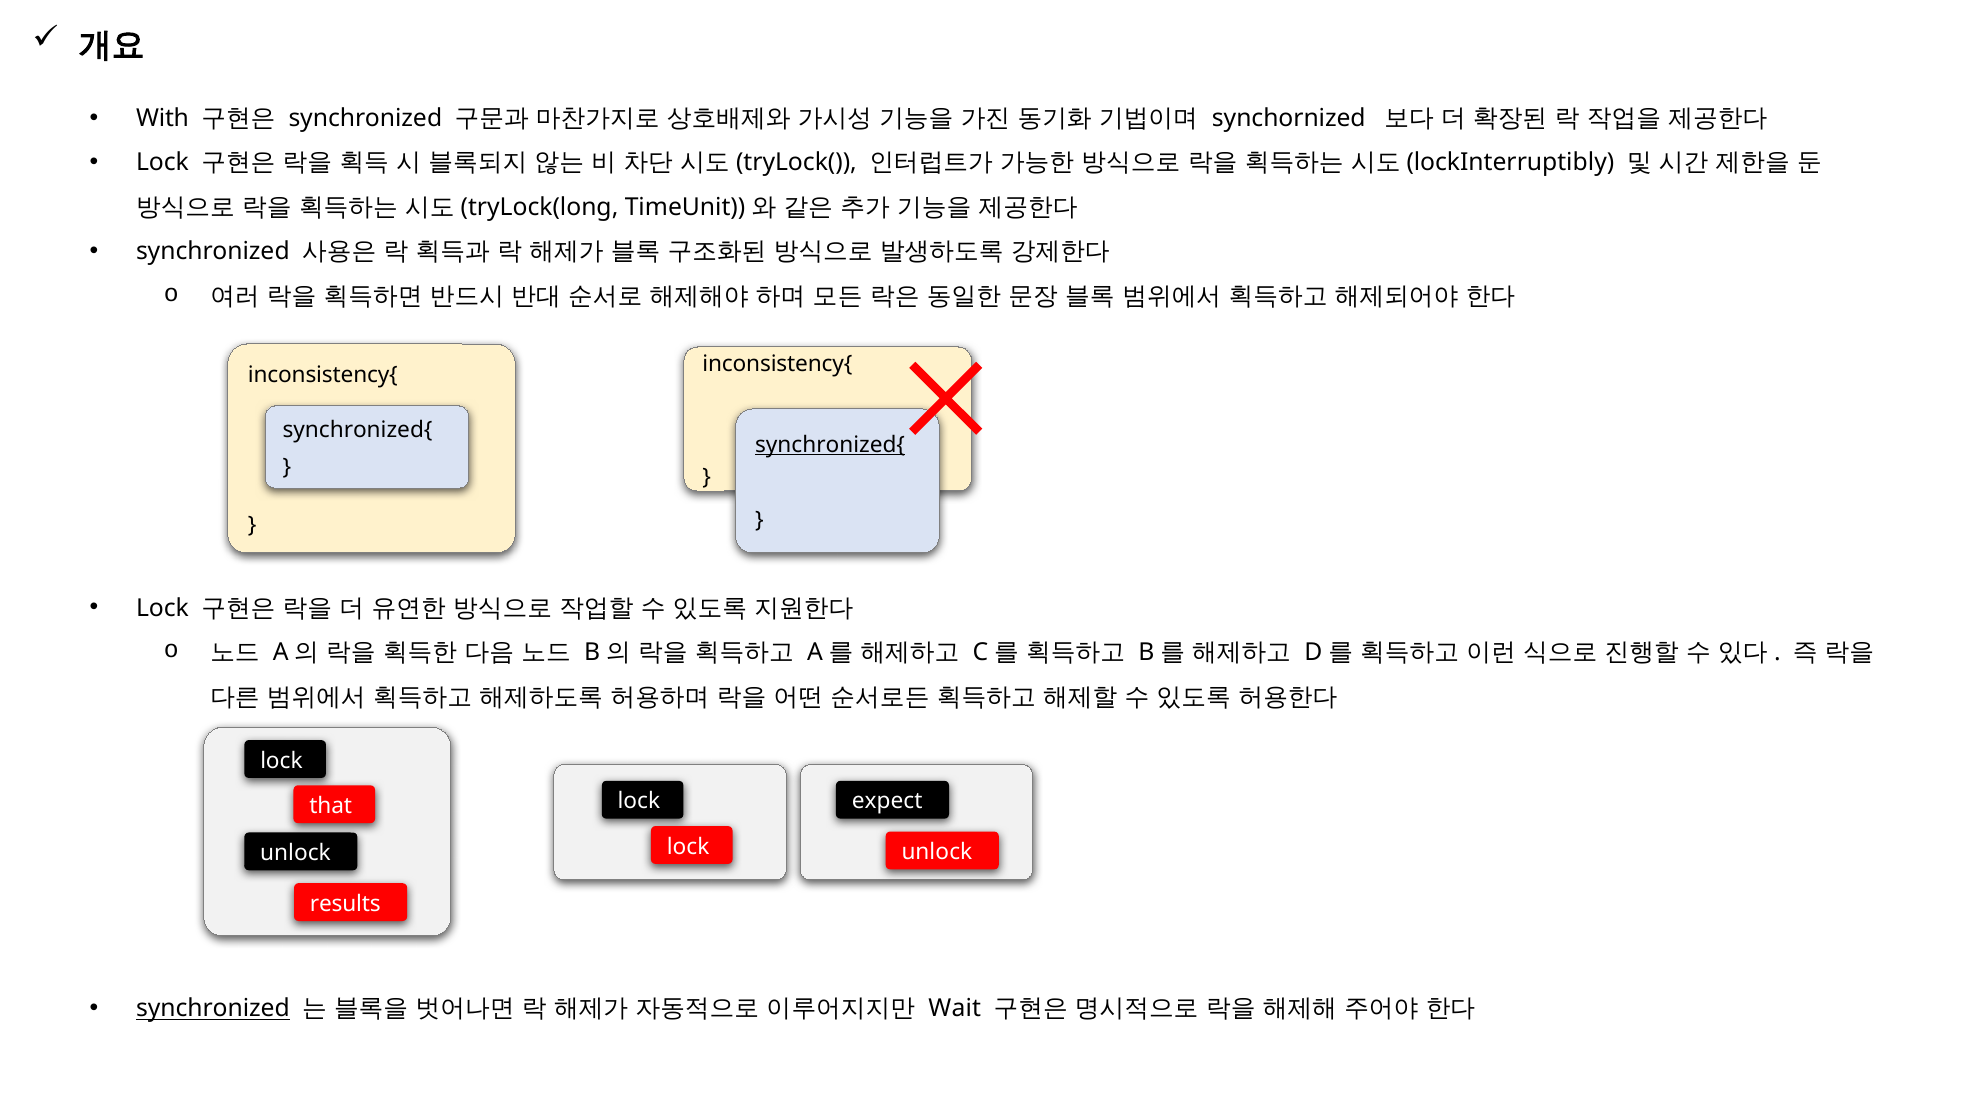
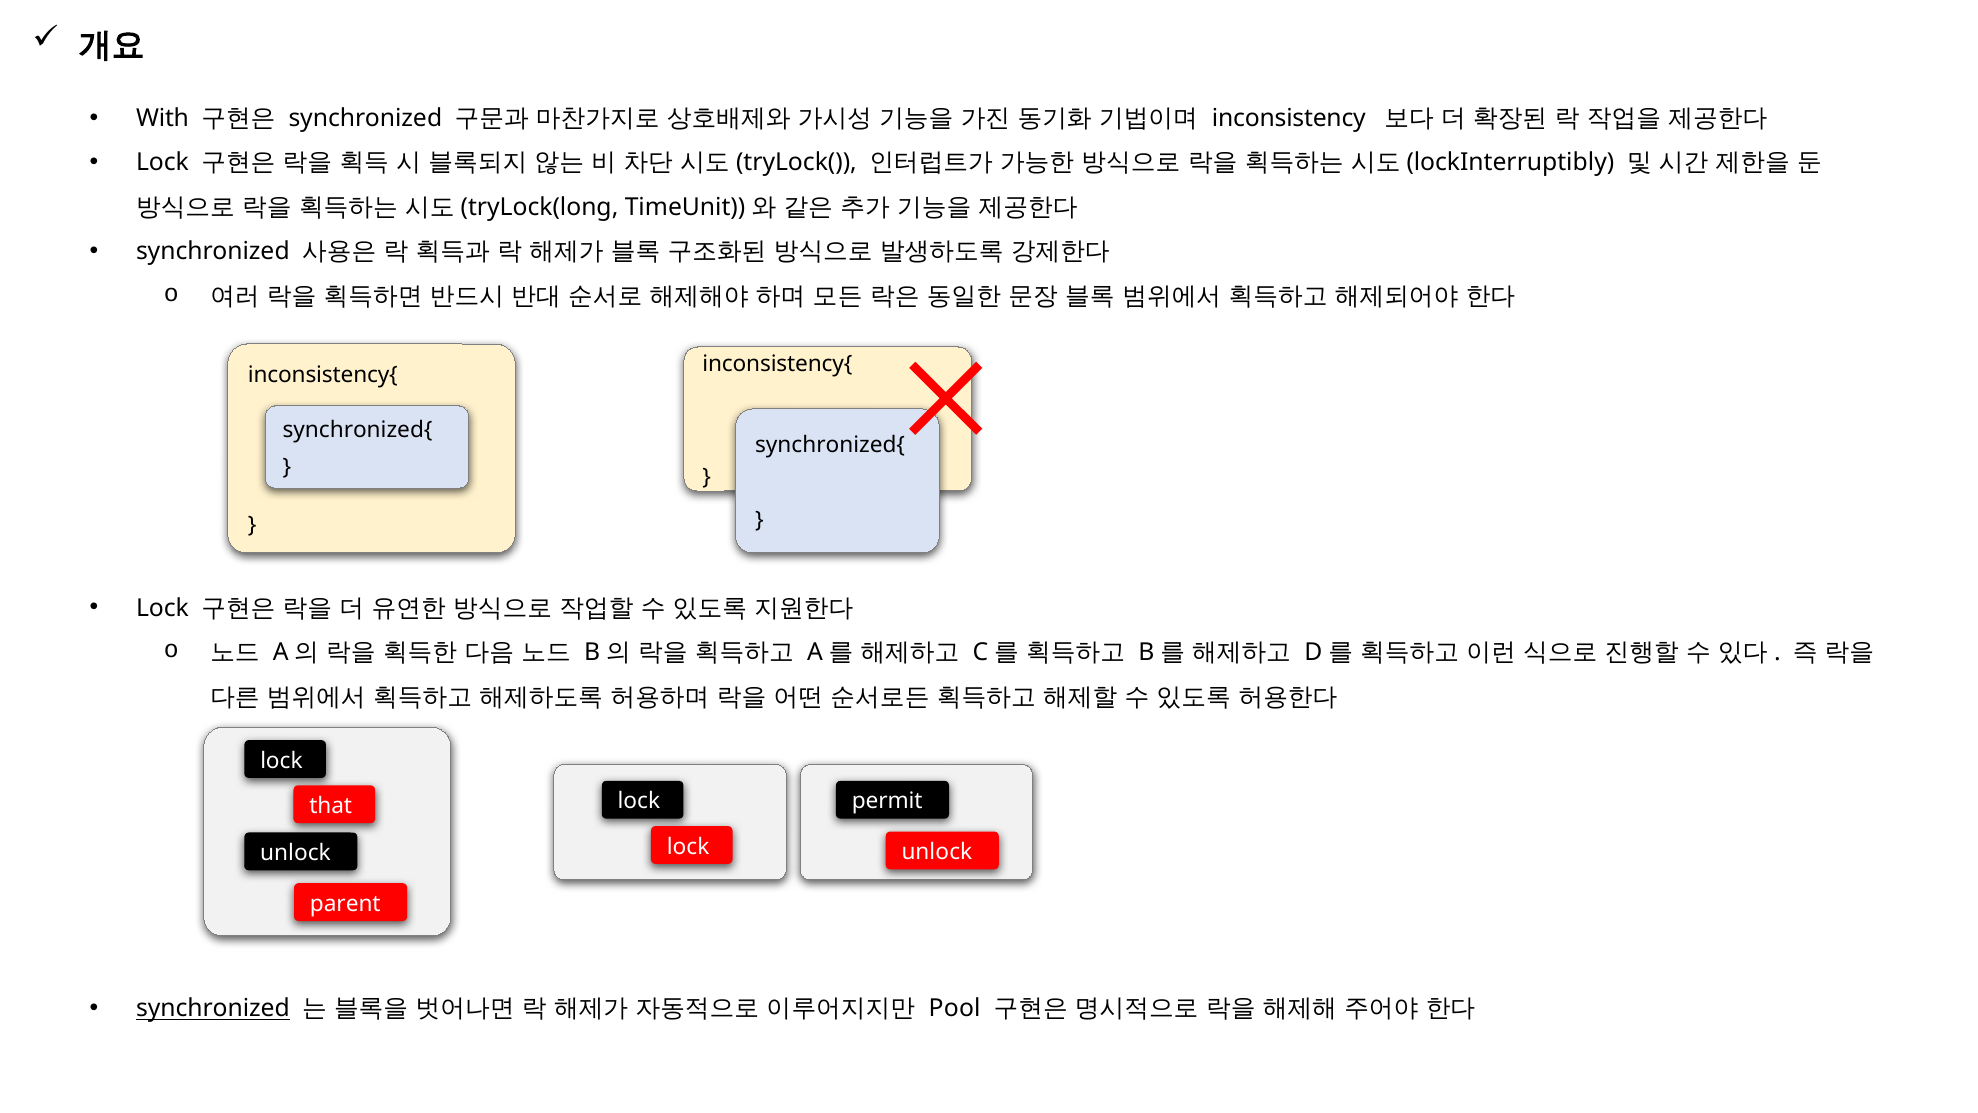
synchornized: synchornized -> inconsistency (1289, 118)
synchronized{ underline: present -> none (830, 445)
expect: expect -> permit (887, 801)
results: results -> parent (345, 903)
Wait: Wait -> Pool (955, 1008)
